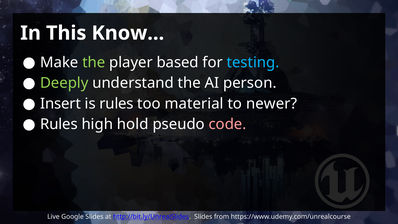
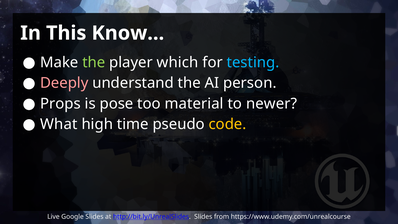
based: based -> which (178, 62)
Deeply colour: light green -> pink (64, 83)
Insert: Insert -> Props (60, 104)
is rules: rules -> pose (116, 104)
Rules: Rules -> What (59, 124)
hold: hold -> time (133, 124)
code colour: pink -> yellow (227, 124)
